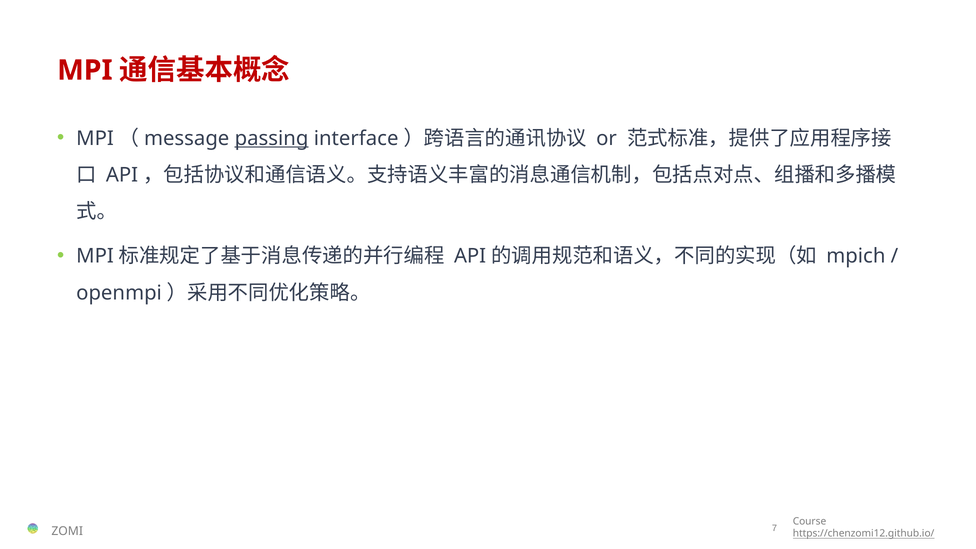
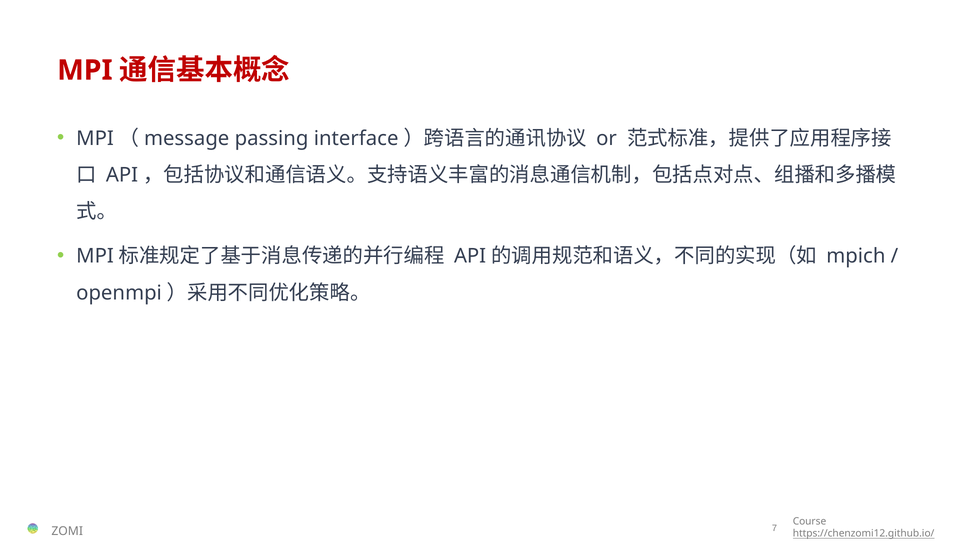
passing underline: present -> none (272, 138)
